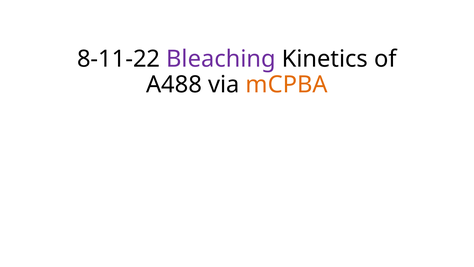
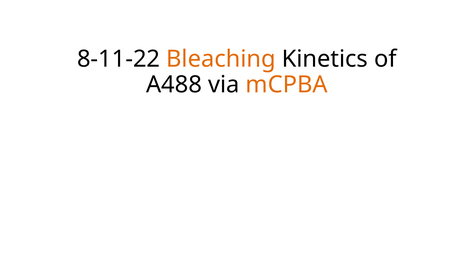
Bleaching colour: purple -> orange (221, 59)
